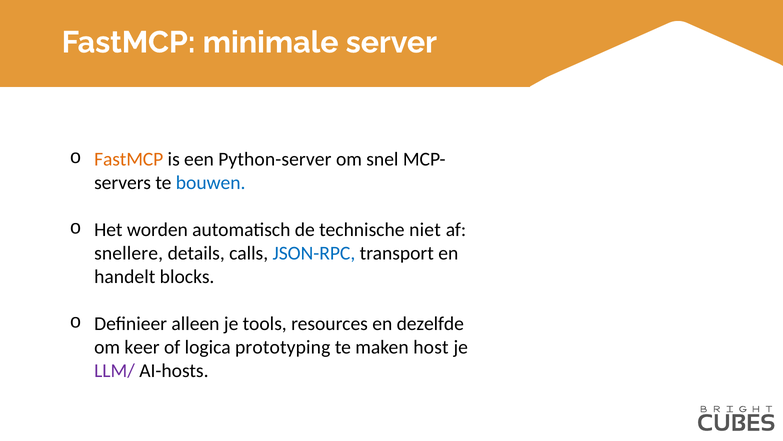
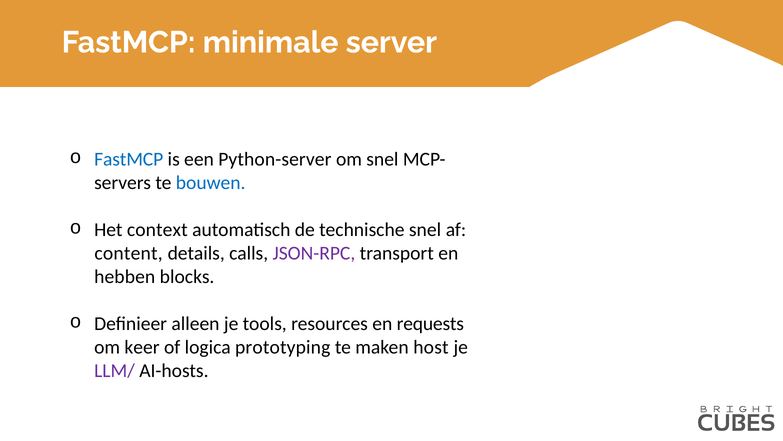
FastMCP colour: orange -> blue (129, 159)
worden: worden -> context (157, 230)
technische niet: niet -> snel (425, 230)
snellere: snellere -> content (129, 253)
JSON-RPC colour: blue -> purple (314, 253)
handelt: handelt -> hebben (125, 277)
dezelfde: dezelfde -> requests (430, 324)
